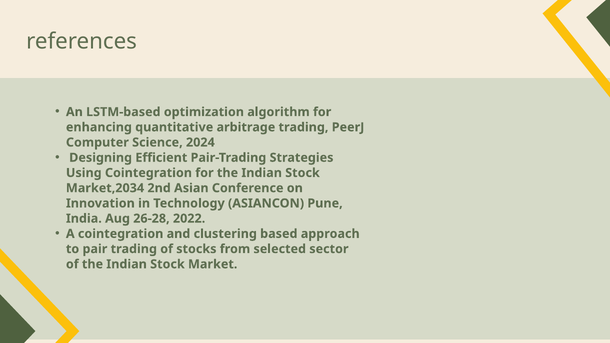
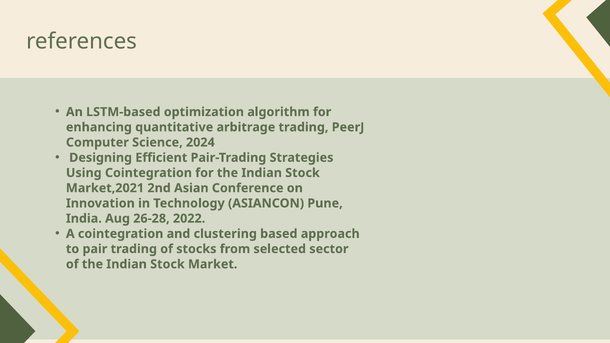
Market,2034: Market,2034 -> Market,2021 (105, 188)
